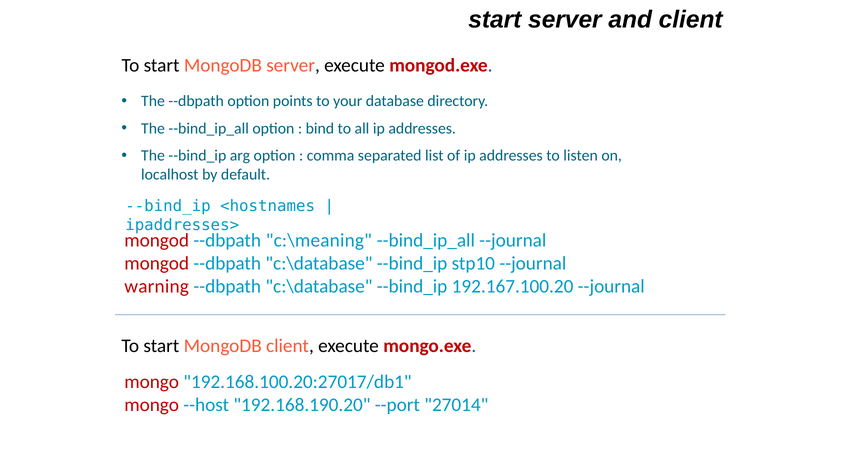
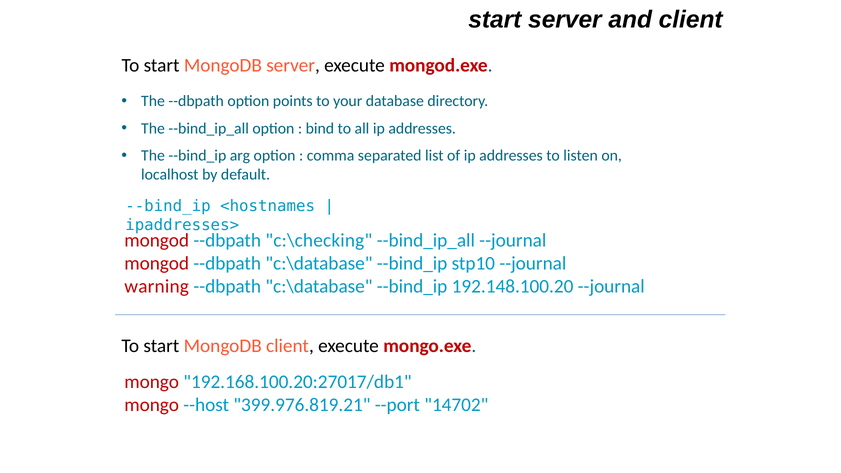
c:\meaning: c:\meaning -> c:\checking (319, 240)
192.167.100.20: 192.167.100.20 -> 192.148.100.20 (513, 286)
192.168.190.20: 192.168.190.20 -> 399.976.819.21 (302, 405)
27014: 27014 -> 14702 (456, 405)
